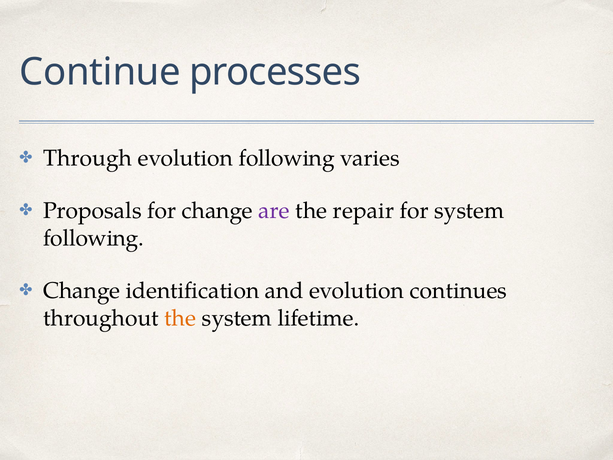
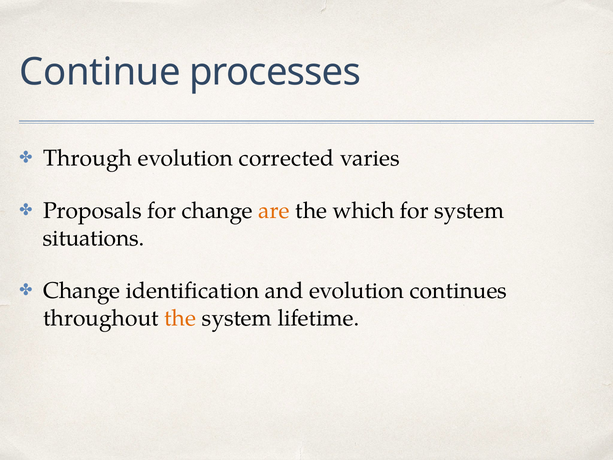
evolution following: following -> corrected (287, 158)
are colour: purple -> orange (274, 211)
repair: repair -> which (364, 211)
following: following -> situations (94, 238)
